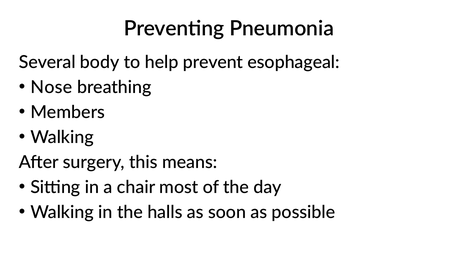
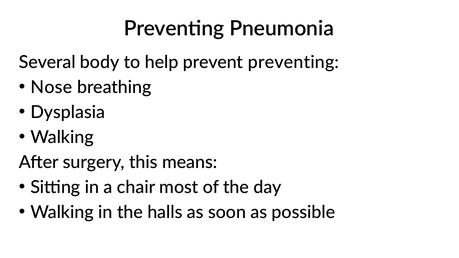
prevent esophageal: esophageal -> preventing (293, 62)
Members: Members -> Dysplasia (68, 112)
